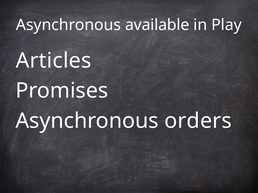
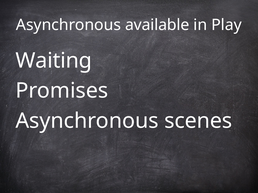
Articles: Articles -> Waiting (54, 61)
orders: orders -> scenes (198, 121)
